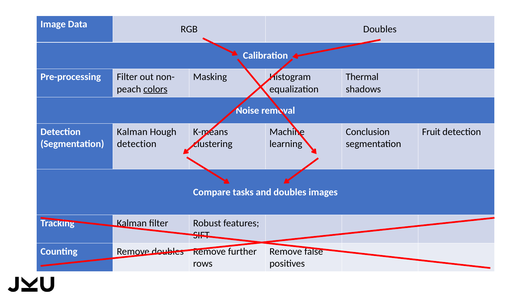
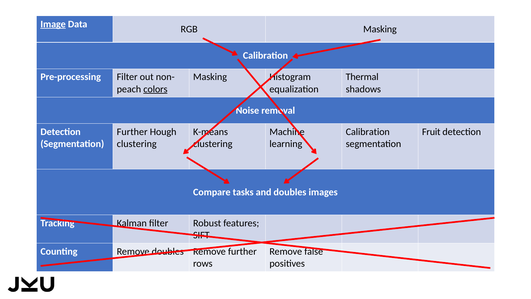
Image underline: none -> present (53, 24)
RGB Doubles: Doubles -> Masking (380, 29)
Kalman: Kalman -> Further (132, 132)
Conclusion: Conclusion -> Calibration (368, 132)
detection: detection -> clustering (137, 144)
